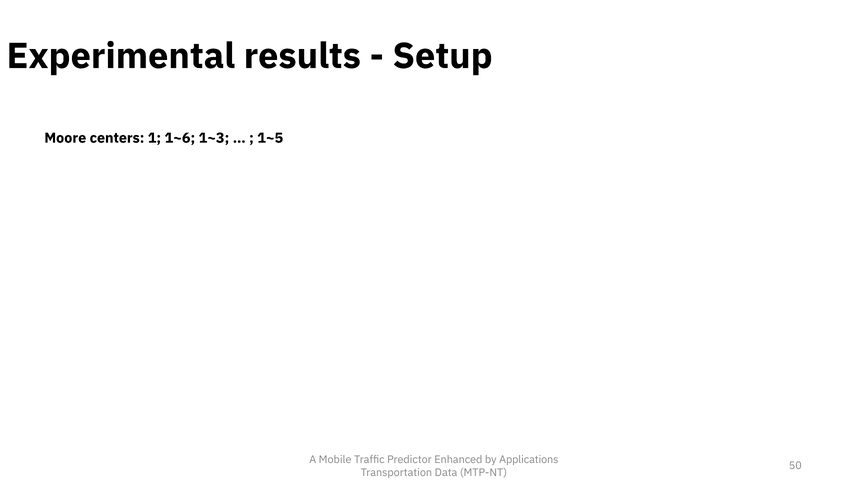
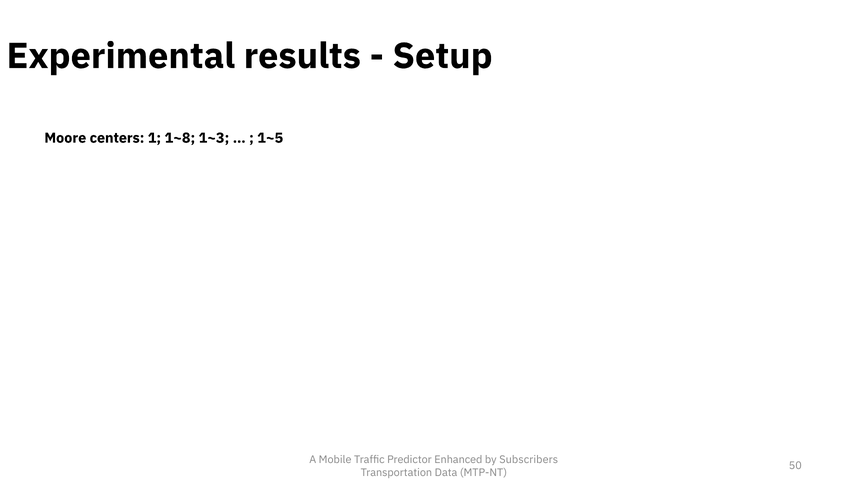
1~6: 1~6 -> 1~8 (180, 138)
Applications: Applications -> Subscribers (529, 460)
